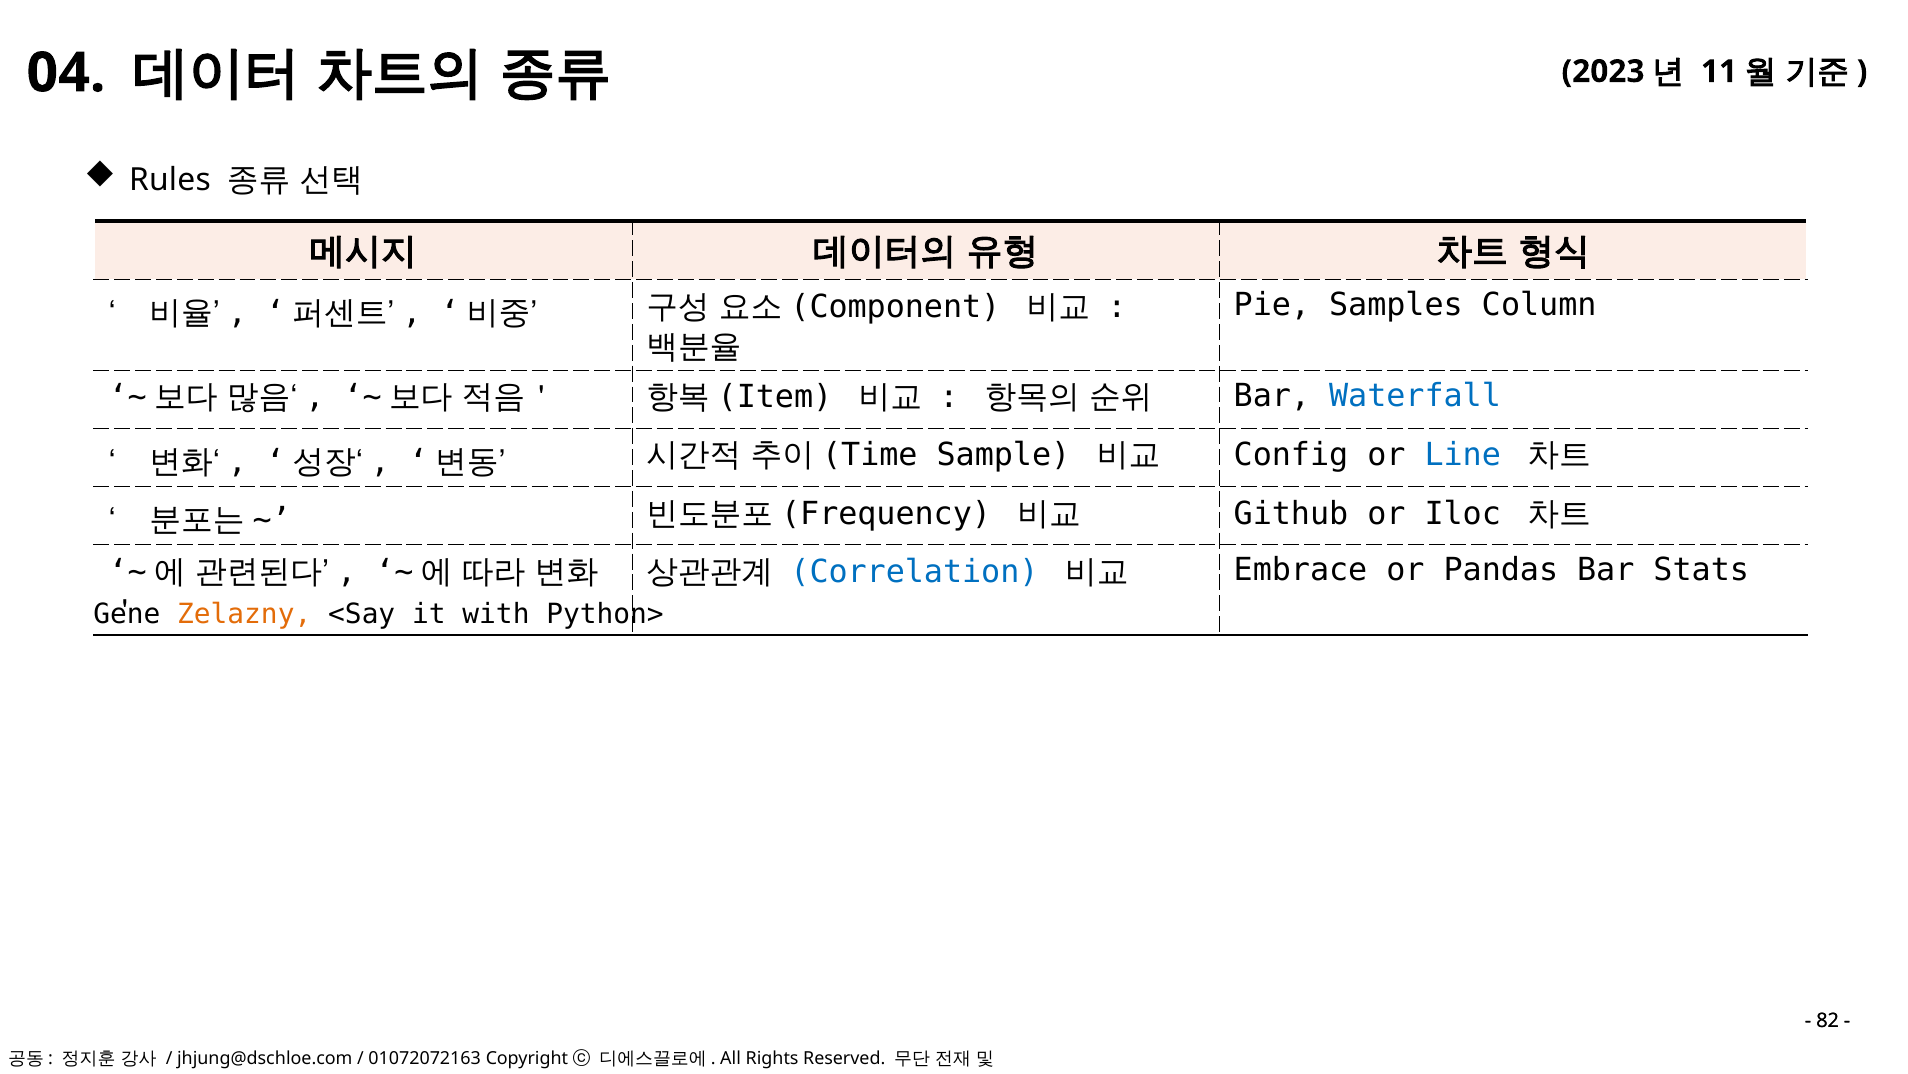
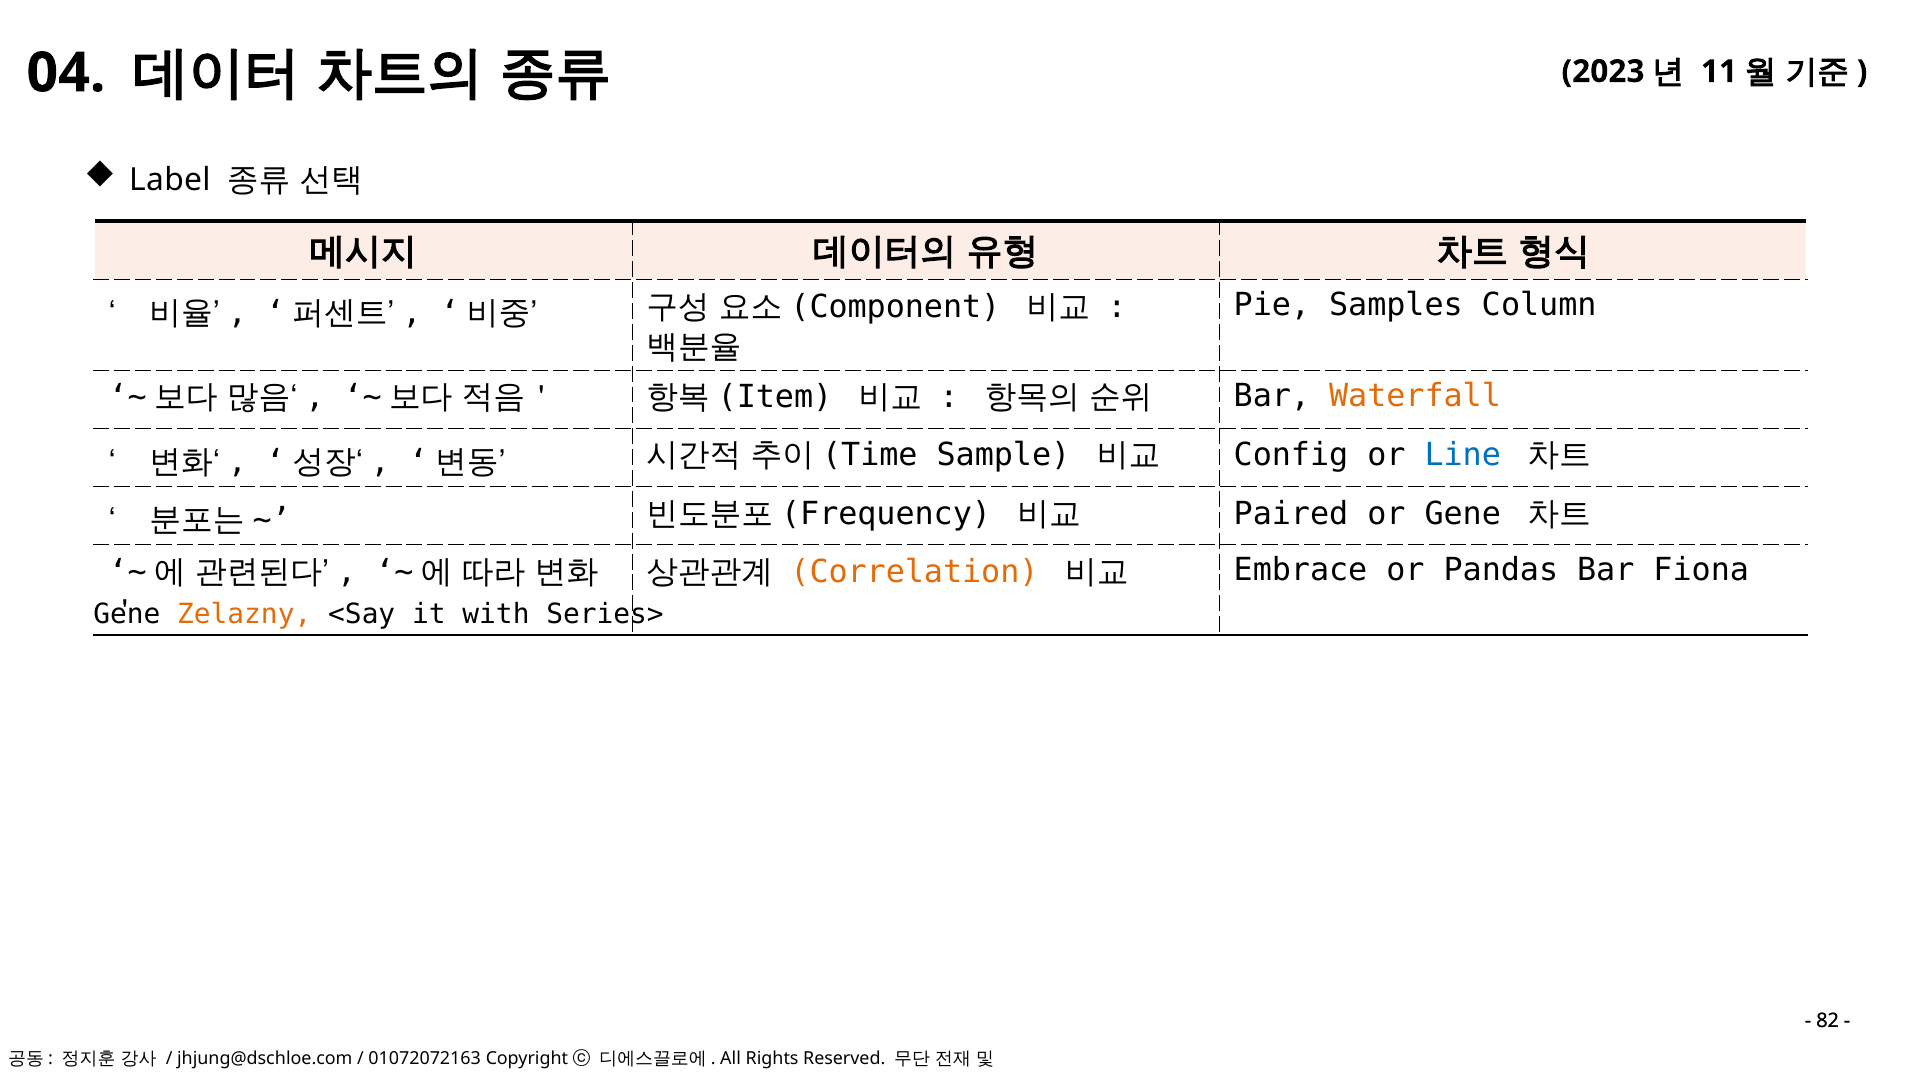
Rules: Rules -> Label (170, 180)
Waterfall colour: blue -> orange (1415, 396)
Github: Github -> Paired (1291, 513)
or Iloc: Iloc -> Gene (1463, 513)
Correlation colour: blue -> orange (914, 571)
Stats: Stats -> Fiona (1701, 570)
Python>: Python> -> Series> (605, 614)
